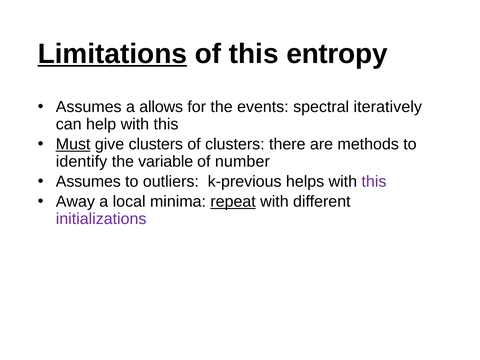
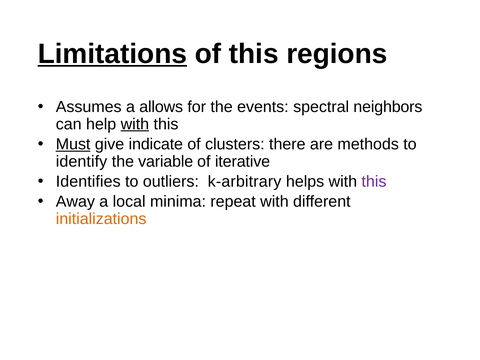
entropy: entropy -> regions (337, 54)
iteratively: iteratively -> neighbors (388, 107)
with underline: none -> present (135, 124)
give clusters: clusters -> indicate (156, 144)
number: number -> iterative (243, 161)
Assumes: Assumes -> Identifies (88, 182)
k-previous: k-previous -> k-arbitrary (245, 182)
repeat underline: present -> none (233, 202)
initializations colour: purple -> orange (101, 219)
